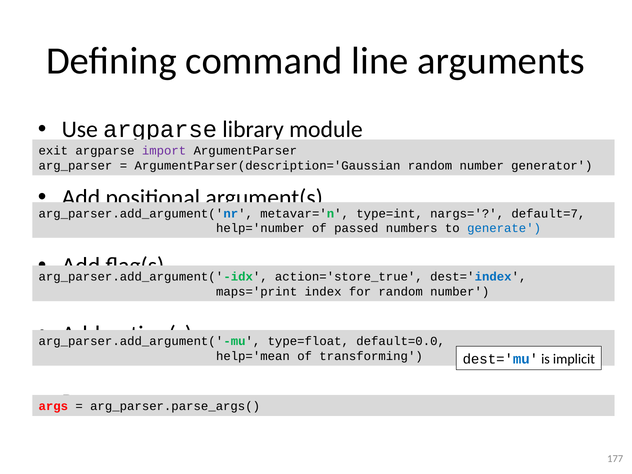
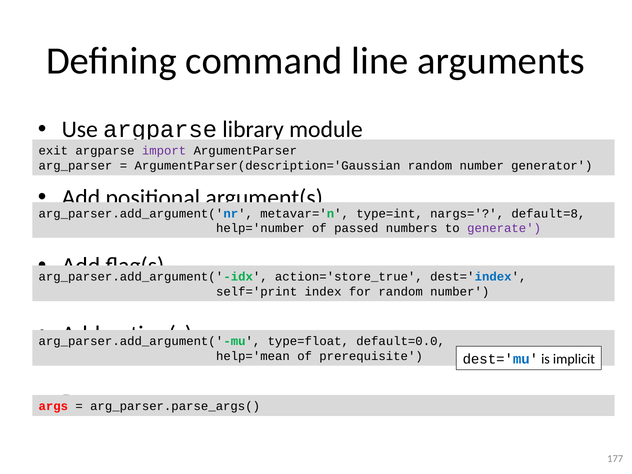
default=7: default=7 -> default=8 (548, 213)
generate colour: blue -> purple (504, 228)
maps='print: maps='print -> self='print (257, 292)
transforming: transforming -> prerequisite (371, 356)
